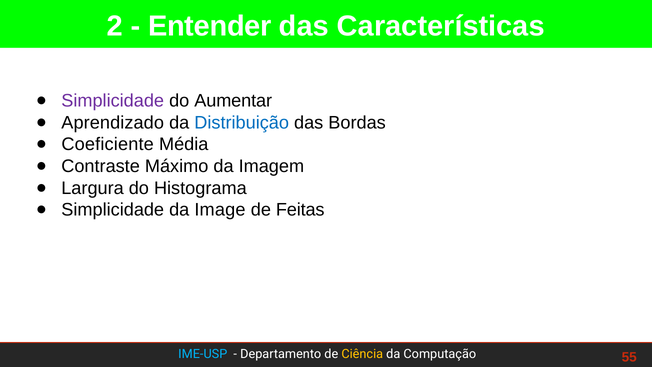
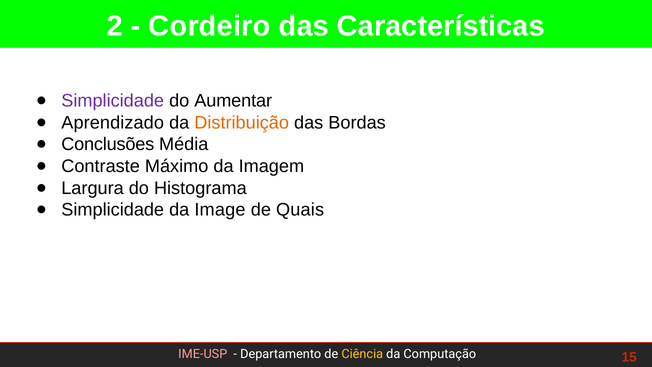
Entender: Entender -> Cordeiro (210, 26)
Distribuição colour: blue -> orange (242, 123)
Coeficiente: Coeficiente -> Conclusões (108, 144)
Feitas: Feitas -> Quais (300, 210)
IME-USP colour: light blue -> pink (203, 354)
55: 55 -> 15 (629, 357)
